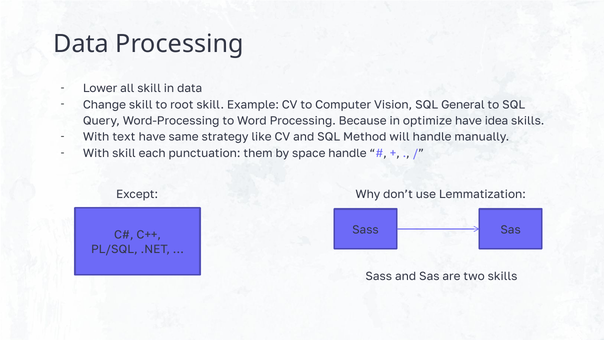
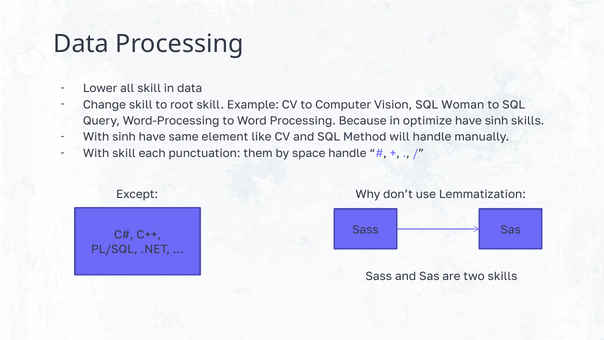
General: General -> Woman (463, 105)
have idea: idea -> sinh (497, 121)
With text: text -> sinh (124, 137)
strategy: strategy -> element (225, 137)
